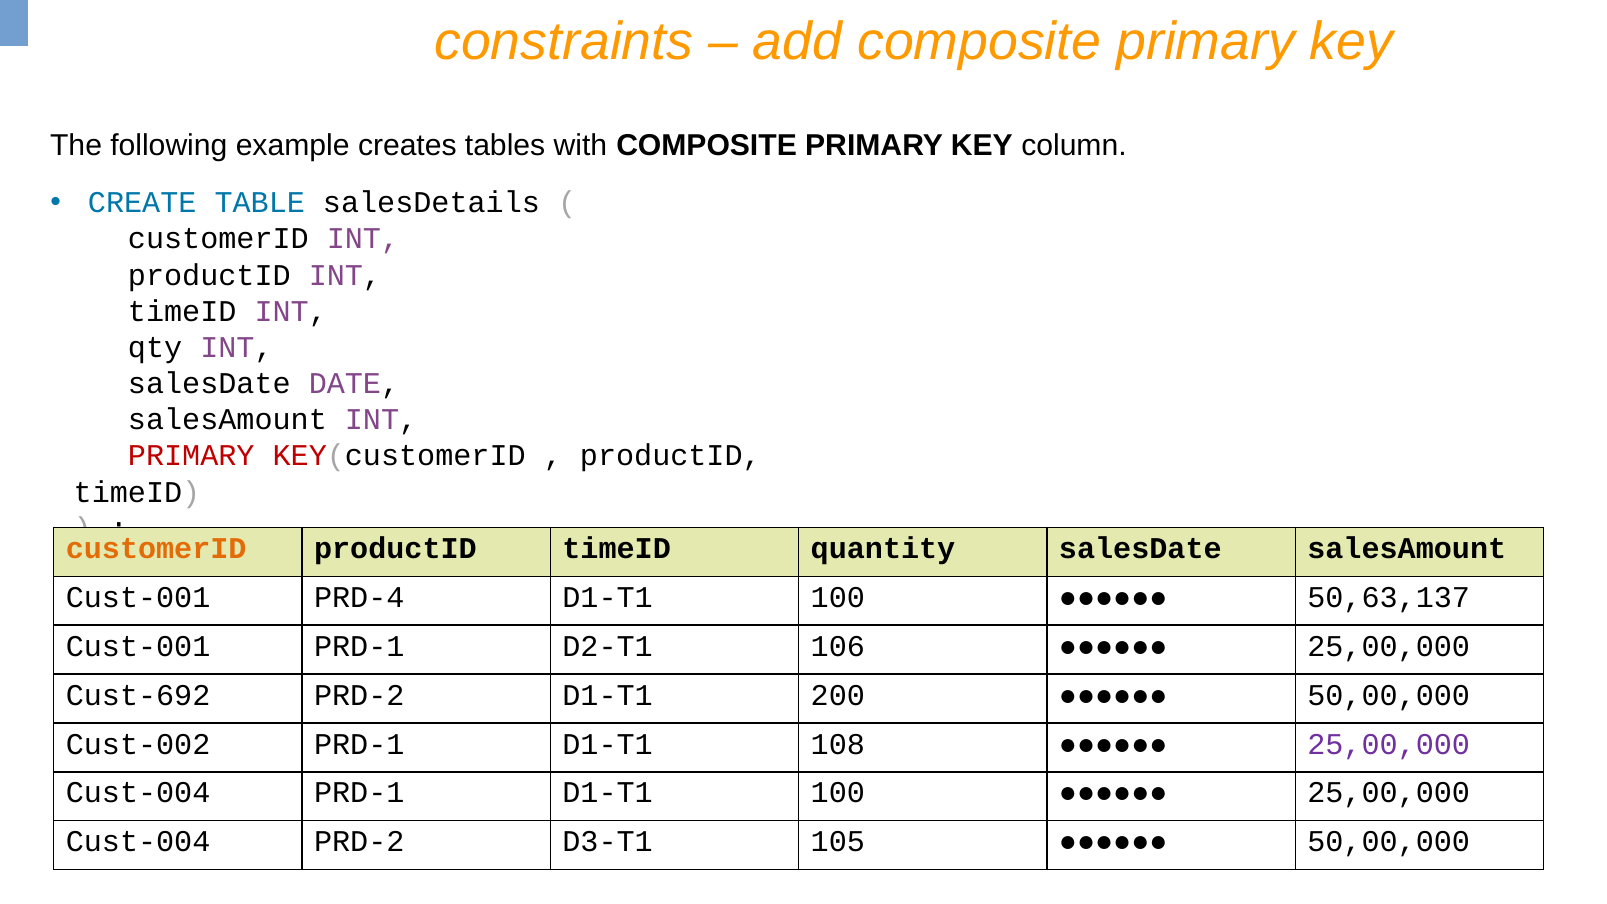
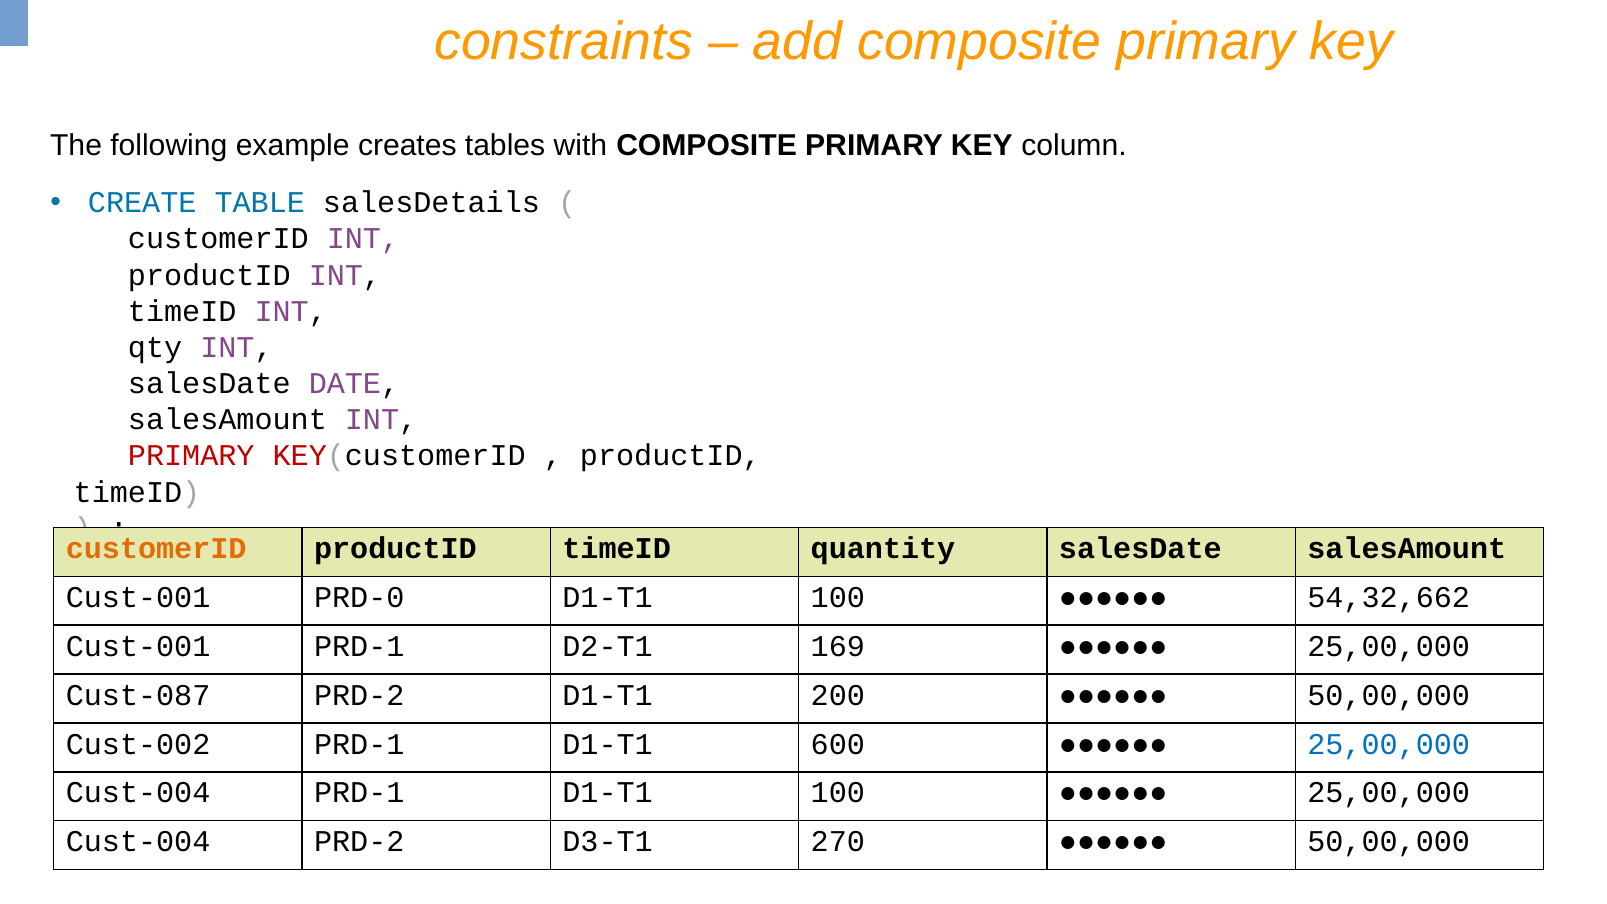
PRD-4: PRD-4 -> PRD-0 (359, 597)
50,63,137: 50,63,137 -> 54,32,662 (1389, 597)
106: 106 -> 169 (838, 646)
Cust-692: Cust-692 -> Cust-087 (138, 695)
108: 108 -> 600 (838, 744)
25,00,000 colour: purple -> blue (1389, 744)
105: 105 -> 270 (838, 842)
